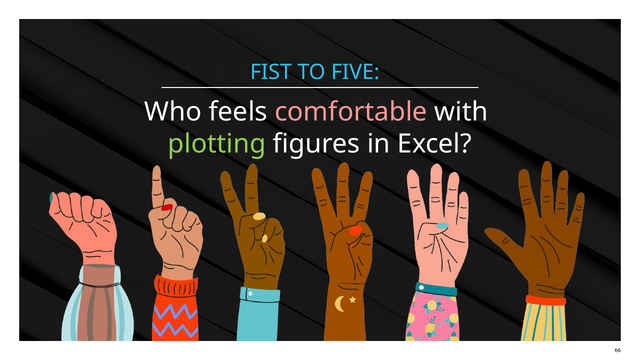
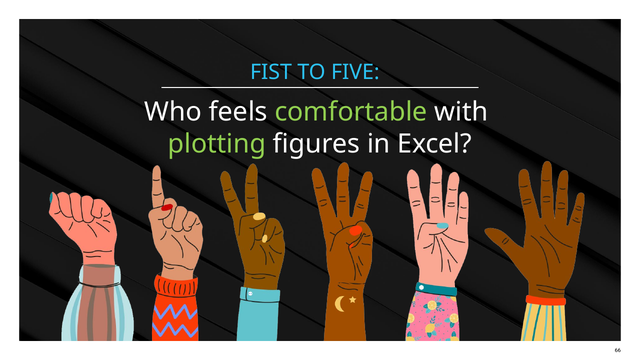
comfortable colour: pink -> light green (351, 112)
